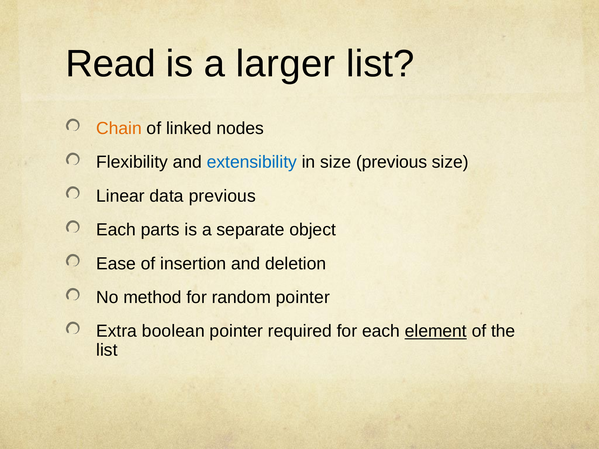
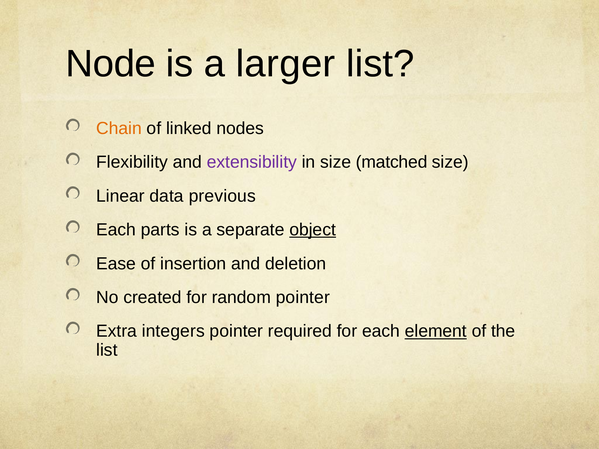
Read: Read -> Node (111, 64)
extensibility colour: blue -> purple (252, 162)
size previous: previous -> matched (392, 162)
object underline: none -> present (313, 230)
method: method -> created (153, 298)
boolean: boolean -> integers (173, 331)
